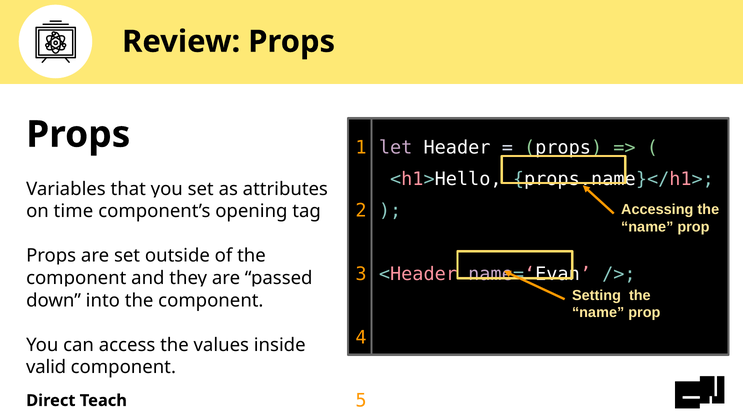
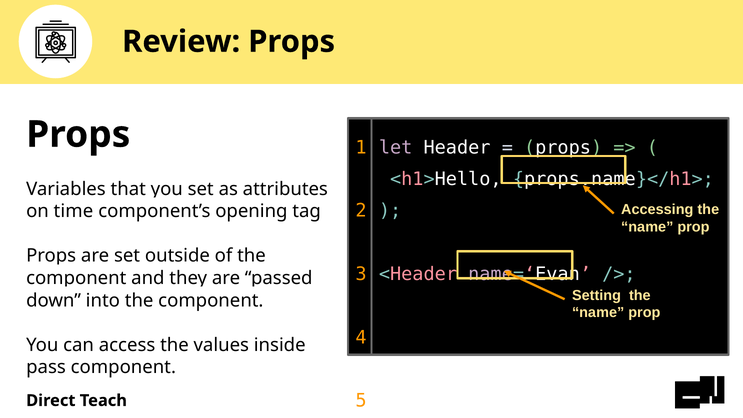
valid: valid -> pass (46, 367)
